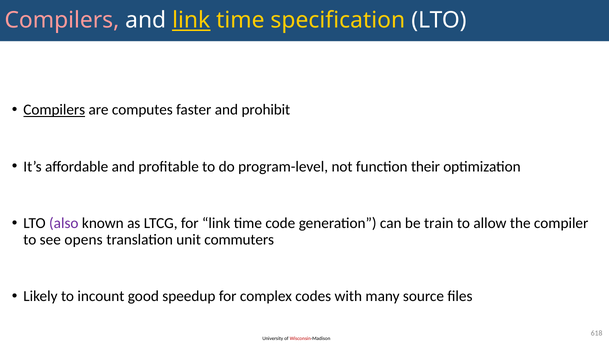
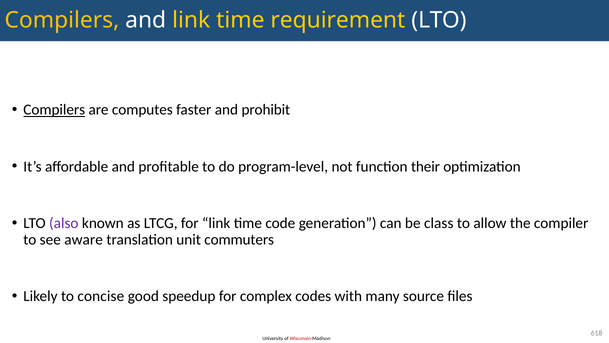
Compilers colour: pink -> yellow (62, 20)
link underline: present -> none (191, 20)
specification: specification -> requirement (338, 20)
train: train -> class (439, 223)
opens: opens -> aware (84, 239)
incount: incount -> concise (101, 296)
